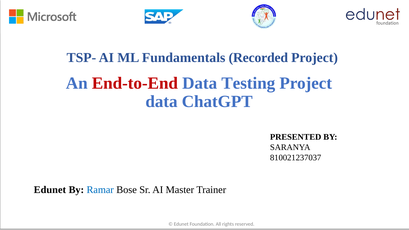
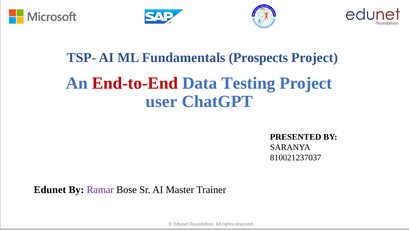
Recorded: Recorded -> Prospects (258, 58)
data: data -> user (161, 101)
Ramar colour: blue -> purple (100, 190)
